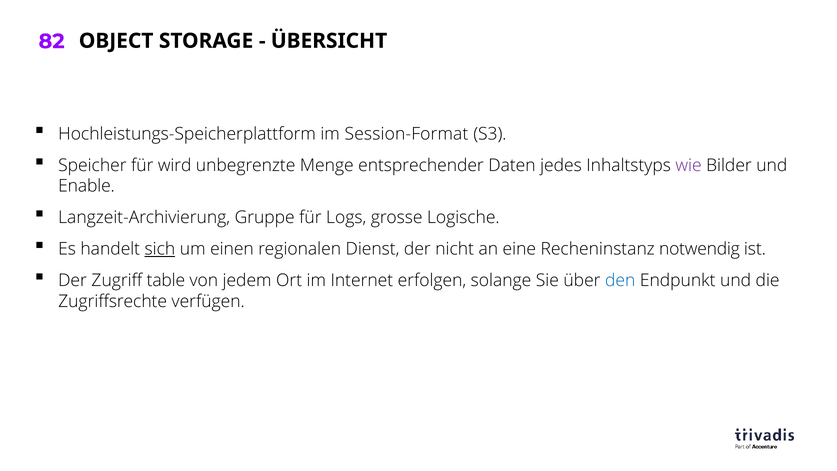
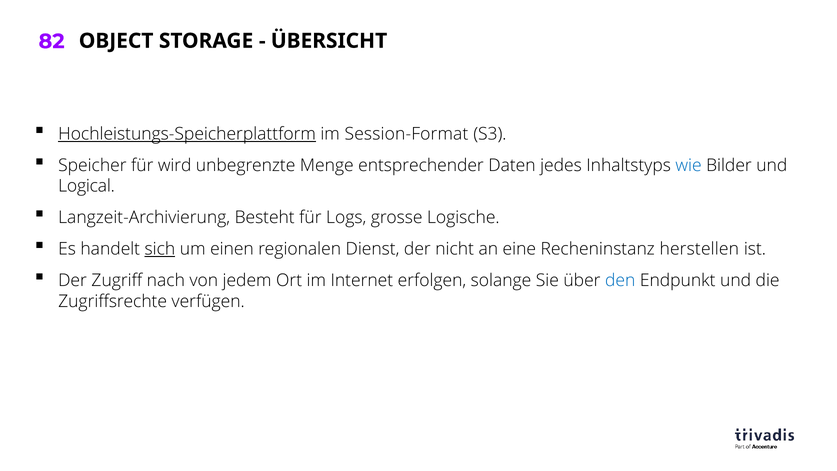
Hochleistungs-Speicherplattform underline: none -> present (187, 134)
wie colour: purple -> blue (688, 165)
Enable: Enable -> Logical (87, 186)
Gruppe: Gruppe -> Besteht (265, 218)
notwendig: notwendig -> herstellen (699, 249)
table: table -> nach (166, 280)
